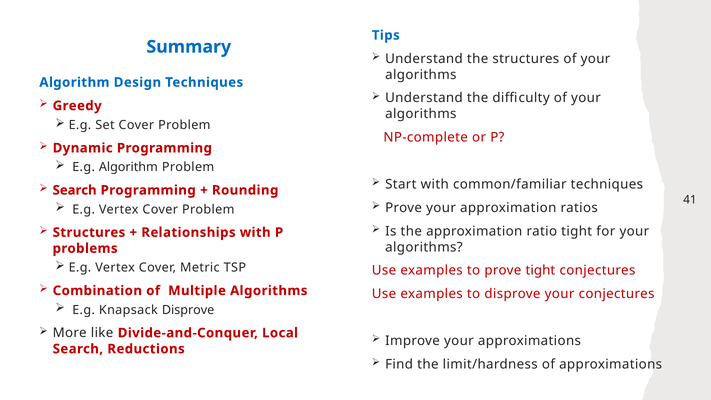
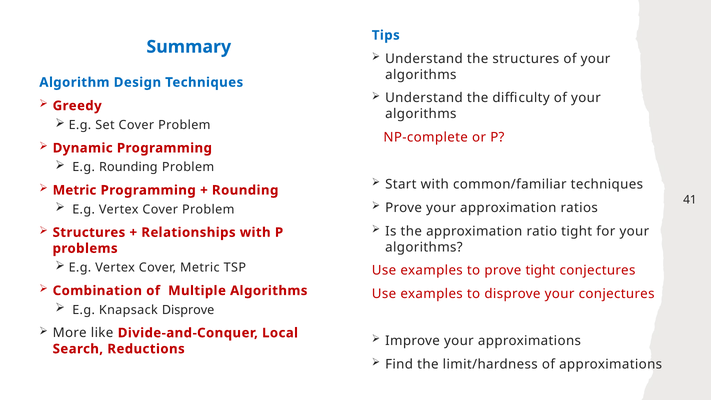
E.g Algorithm: Algorithm -> Rounding (128, 167)
Search: Search -> Metric (74, 190)
